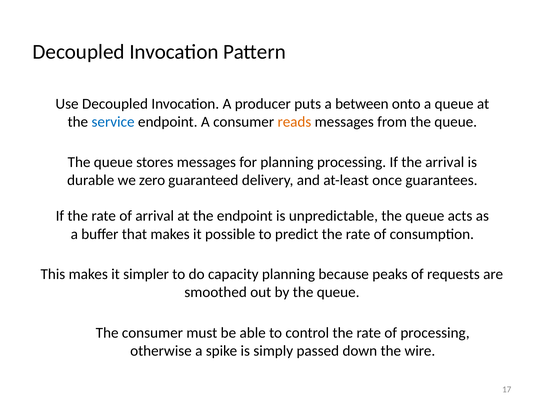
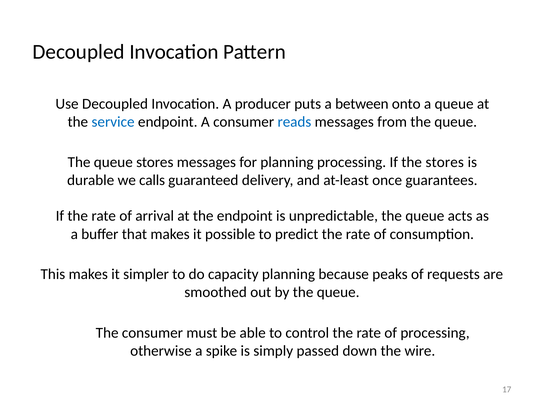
reads colour: orange -> blue (294, 122)
the arrival: arrival -> stores (445, 162)
zero: zero -> calls (152, 180)
